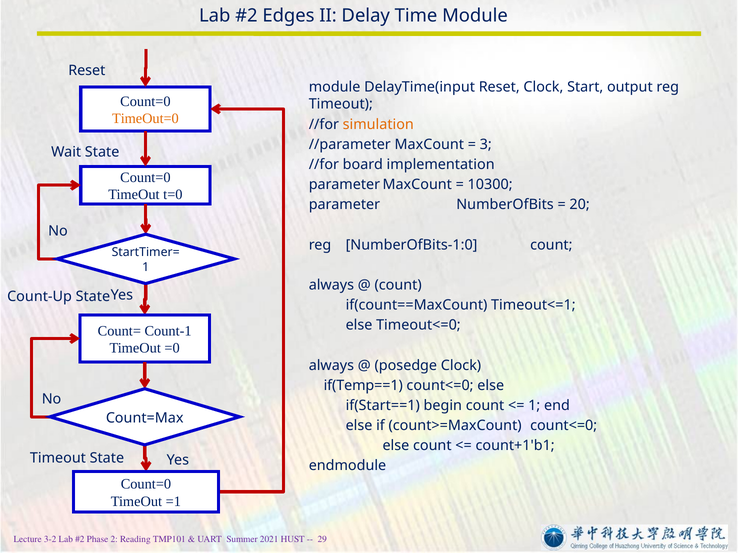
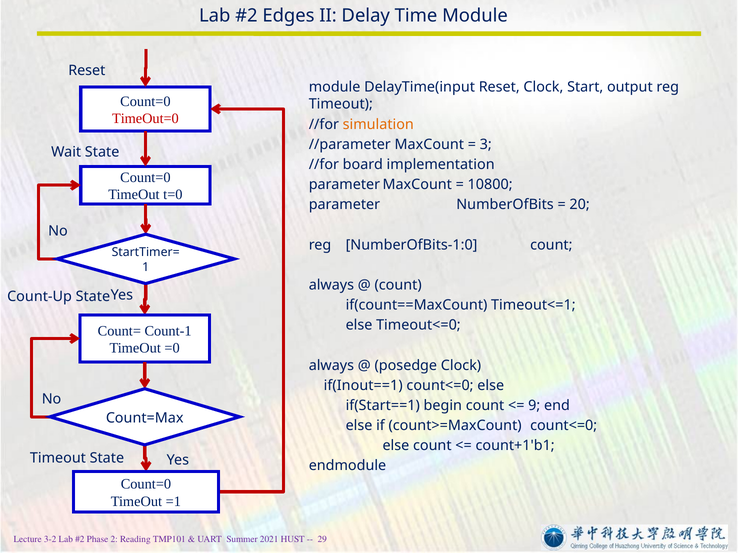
TimeOut=0 colour: orange -> red (145, 119)
10300: 10300 -> 10800 (490, 185)
if(Temp==1: if(Temp==1 -> if(Inout==1 (363, 386)
1: 1 -> 9 (534, 406)
